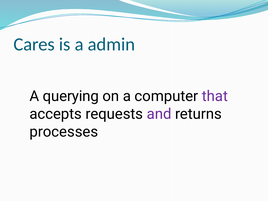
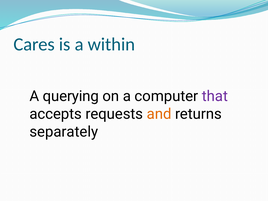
admin: admin -> within (111, 44)
and colour: purple -> orange (159, 114)
processes: processes -> separately (64, 132)
